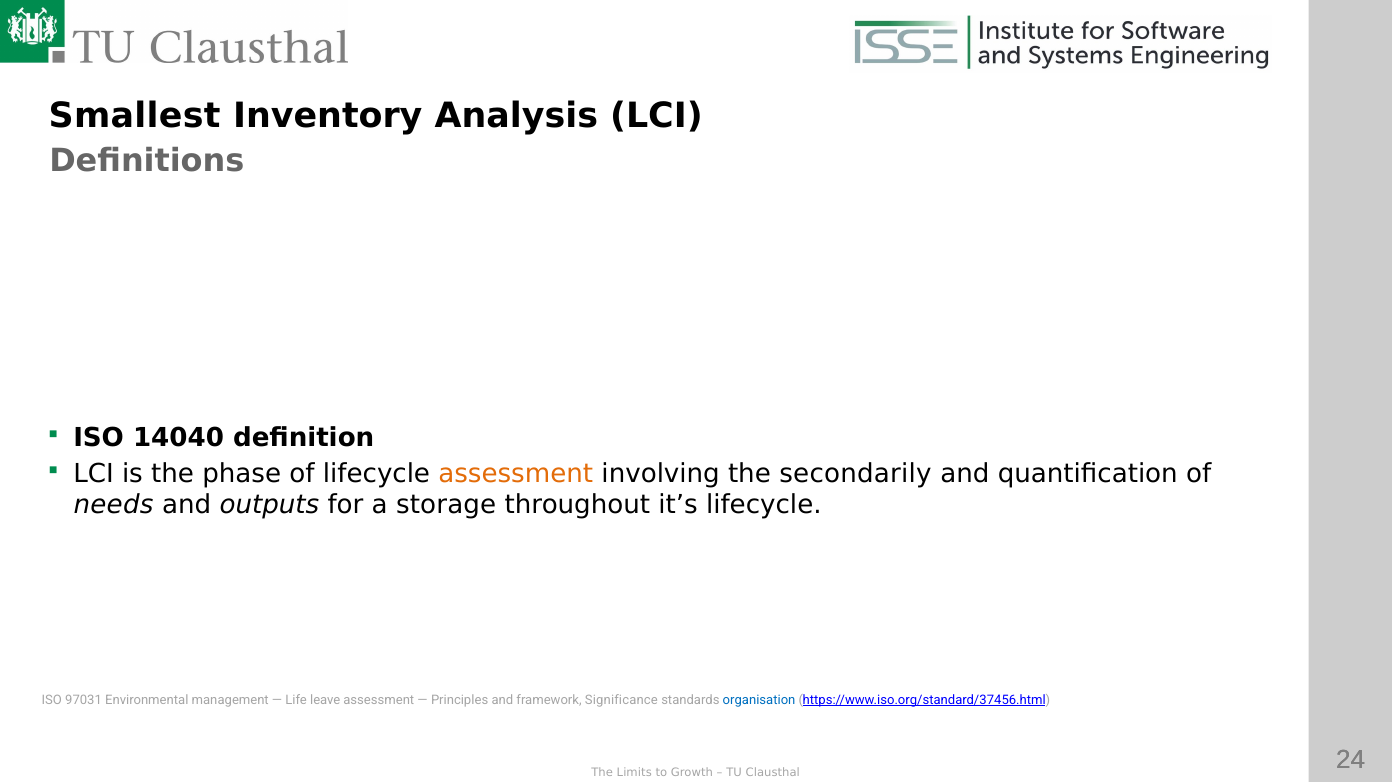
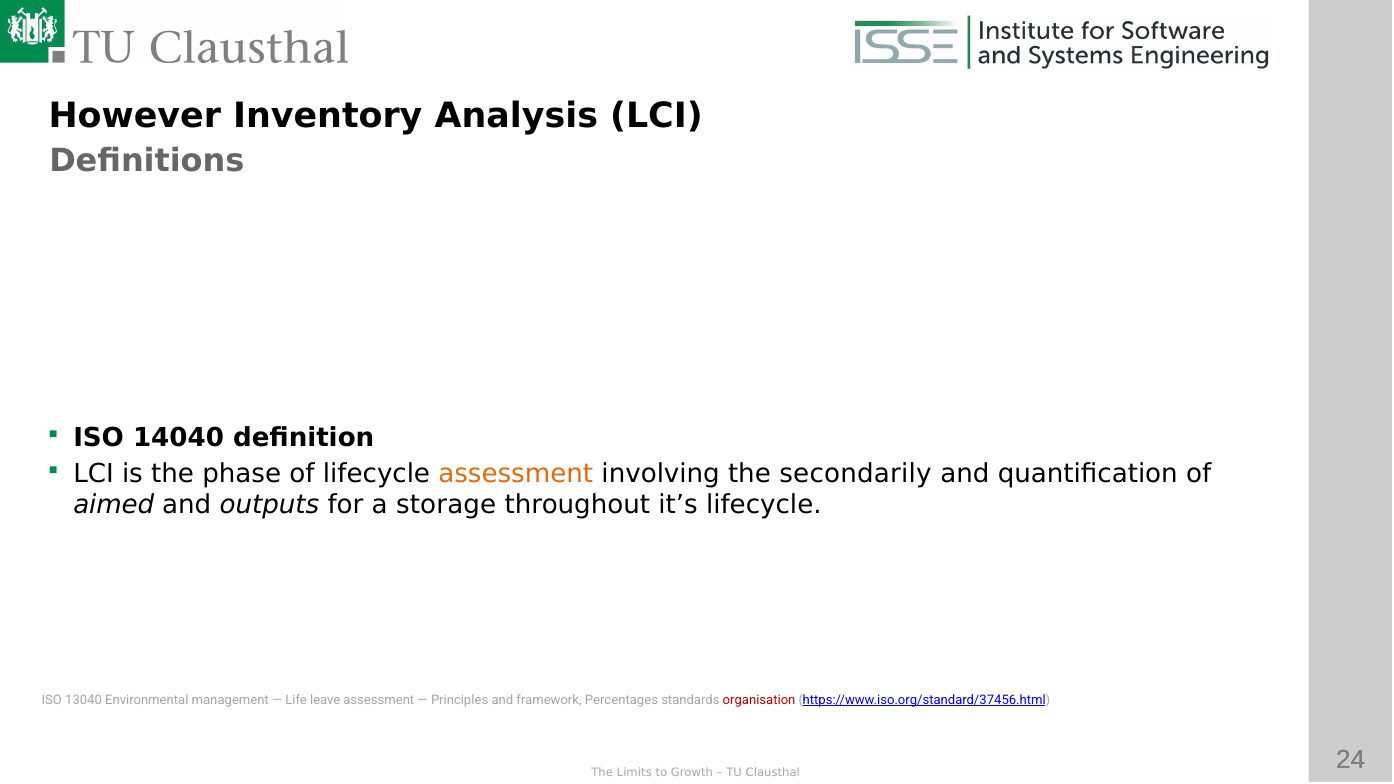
Smallest: Smallest -> However (135, 116)
needs: needs -> aimed (114, 505)
97031: 97031 -> 13040 (84, 700)
Significance: Significance -> Percentages (621, 700)
organisation colour: blue -> red (759, 700)
